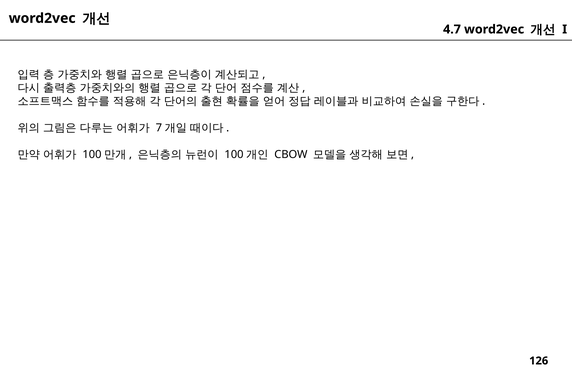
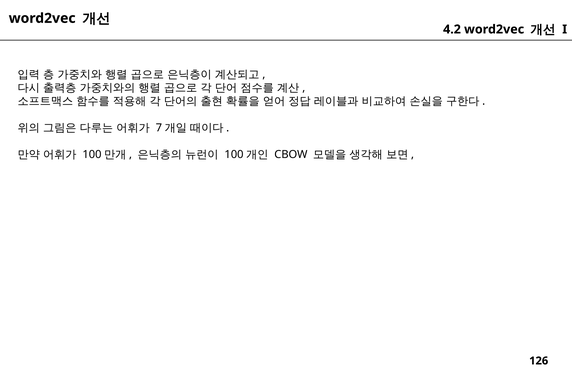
4.7: 4.7 -> 4.2 (452, 29)
